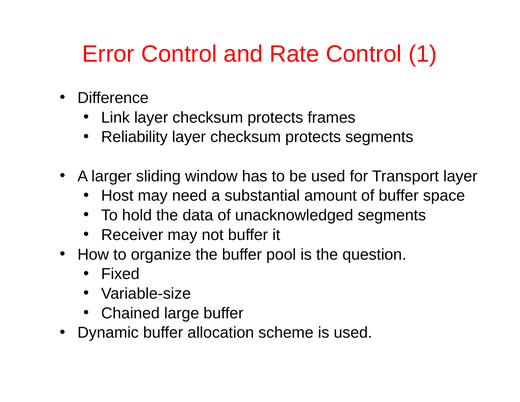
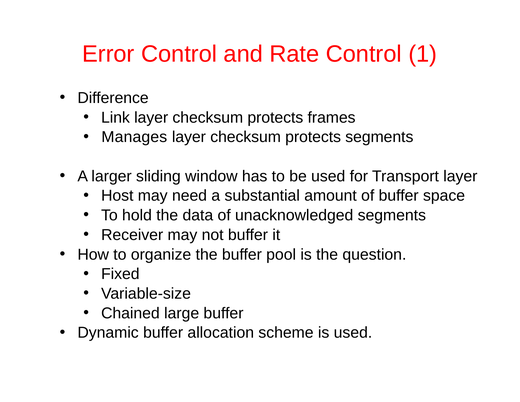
Reliability: Reliability -> Manages (134, 137)
